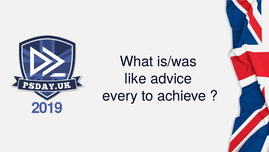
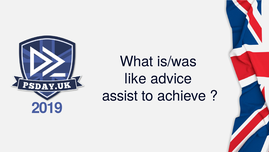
every: every -> assist (120, 95)
